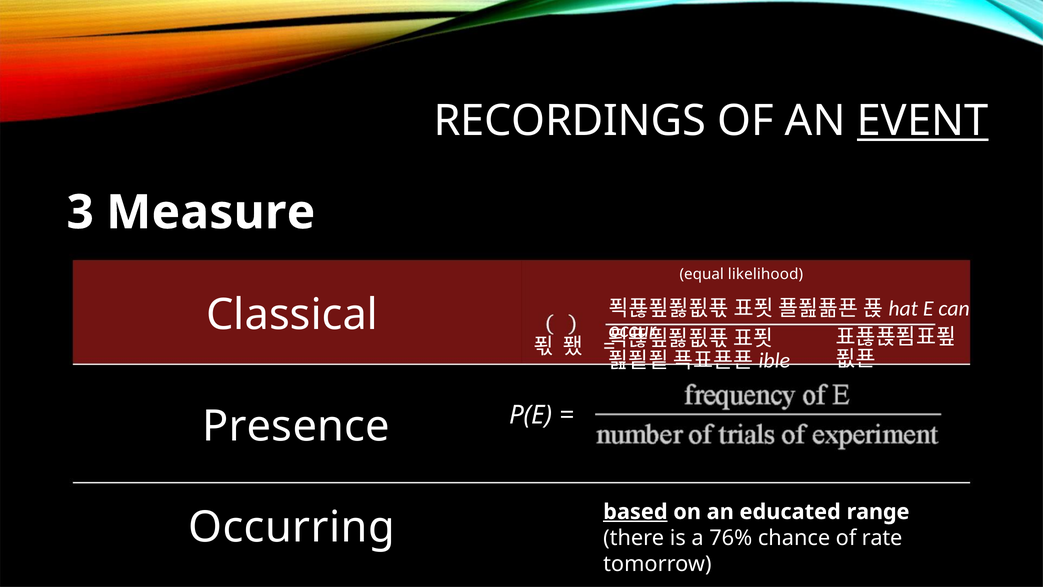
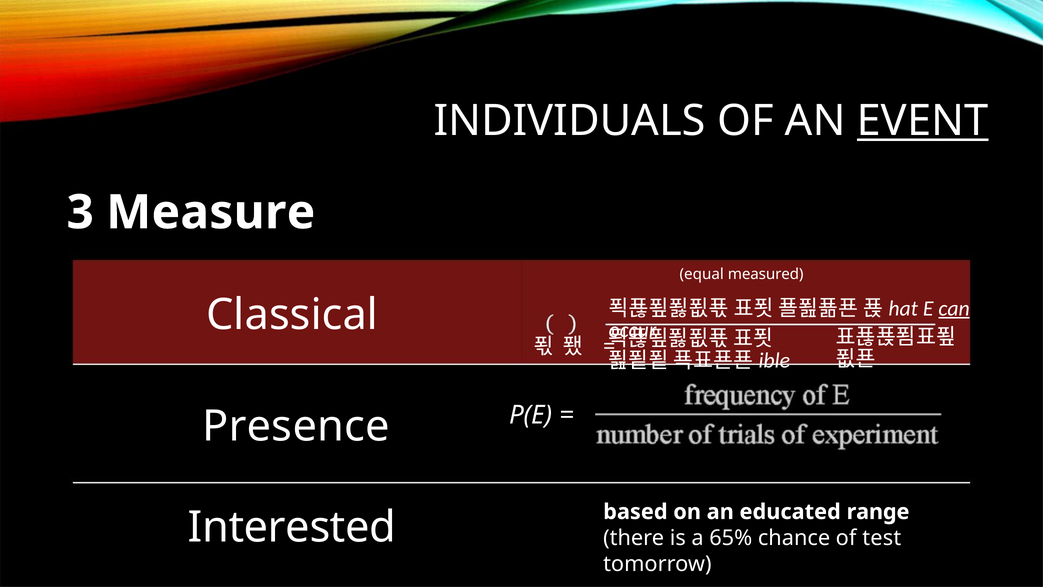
RECORDINGS: RECORDINGS -> INDIVIDUALS (570, 121)
likelihood: likelihood -> measured (766, 274)
can underline: none -> present (954, 308)
based underline: present -> none (635, 512)
Occurring: Occurring -> Interested (292, 527)
76%: 76% -> 65% (731, 538)
rate: rate -> test (882, 538)
